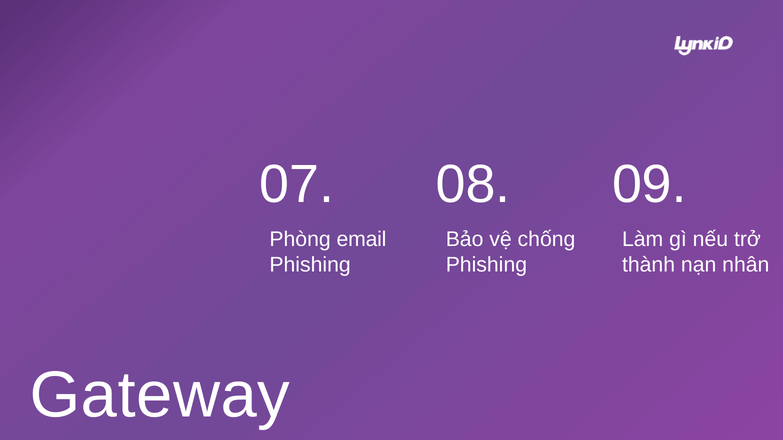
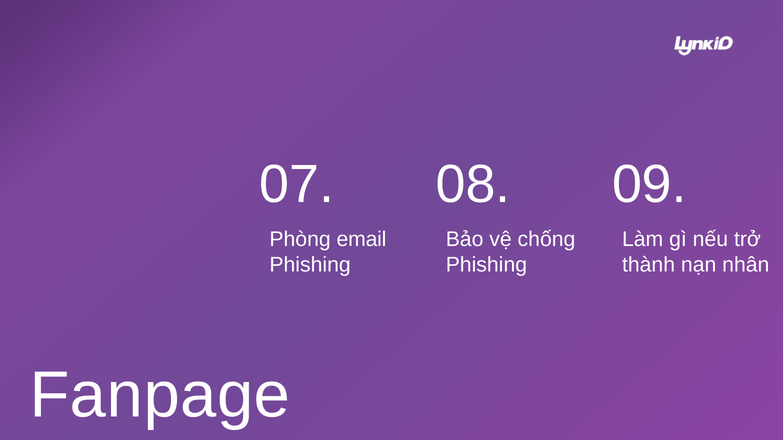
Gateway: Gateway -> Fanpage (160, 396)
